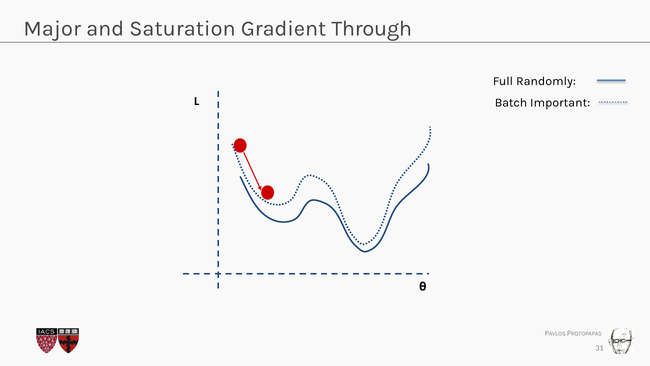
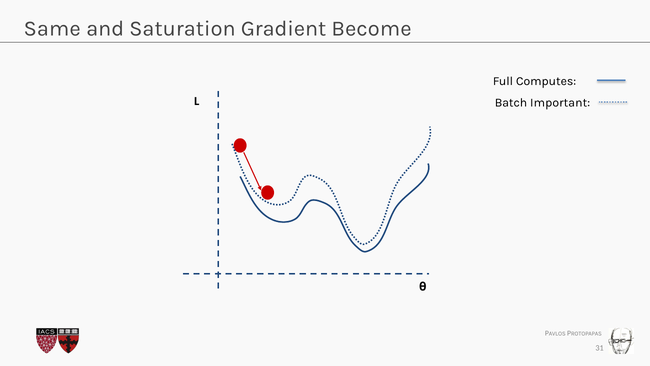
Major: Major -> Same (52, 28)
Through: Through -> Become (371, 28)
Randomly: Randomly -> Computes (546, 81)
